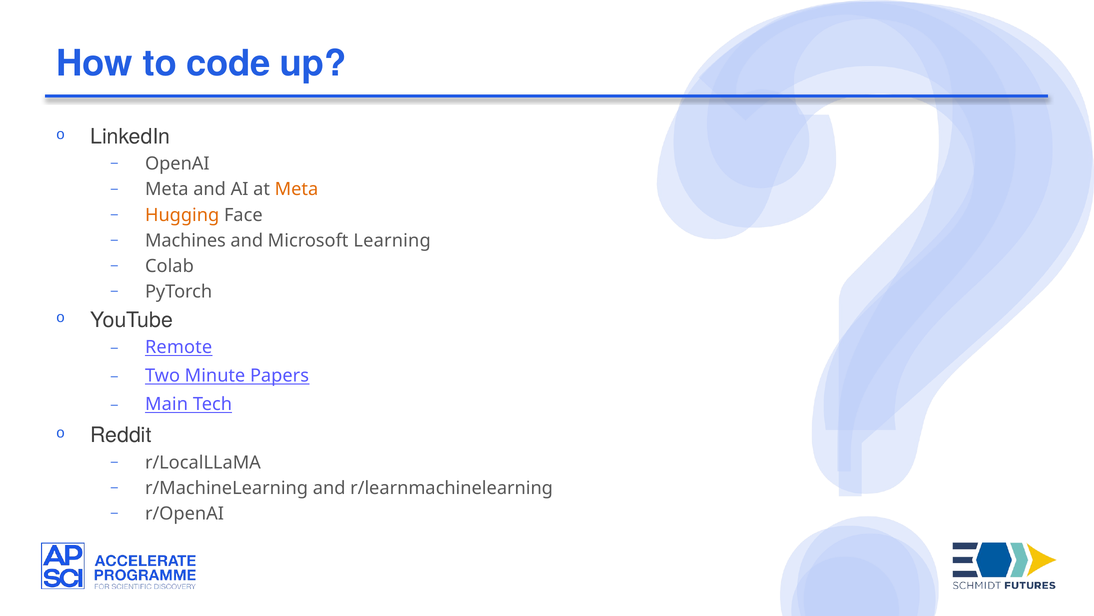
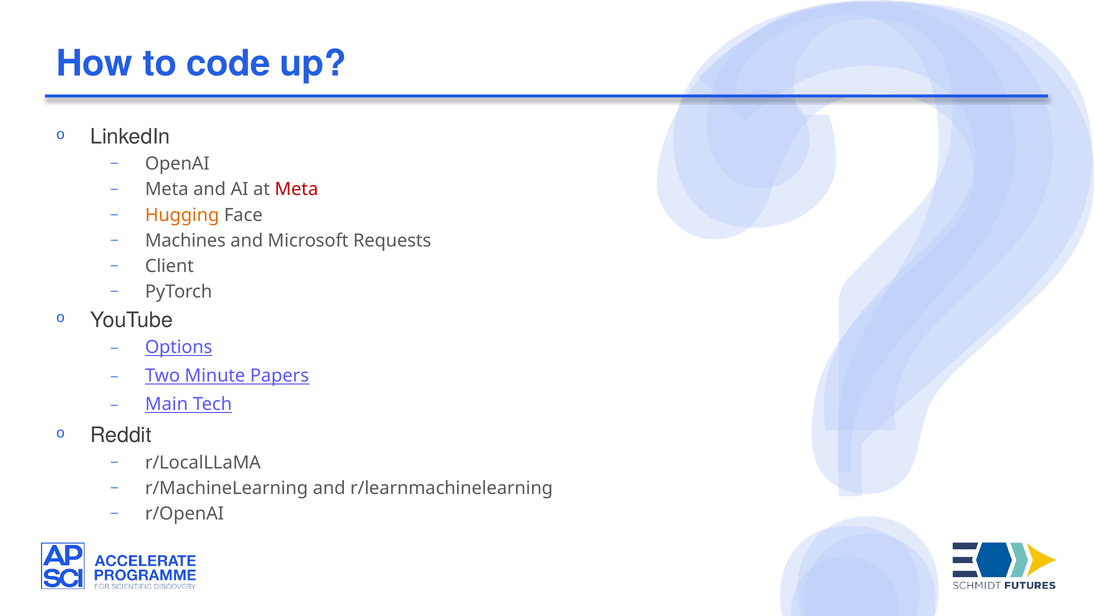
Meta colour: orange -> red (296, 189)
Learning: Learning -> Requests (392, 240)
Colab: Colab -> Client (169, 266)
Remote: Remote -> Options (179, 347)
